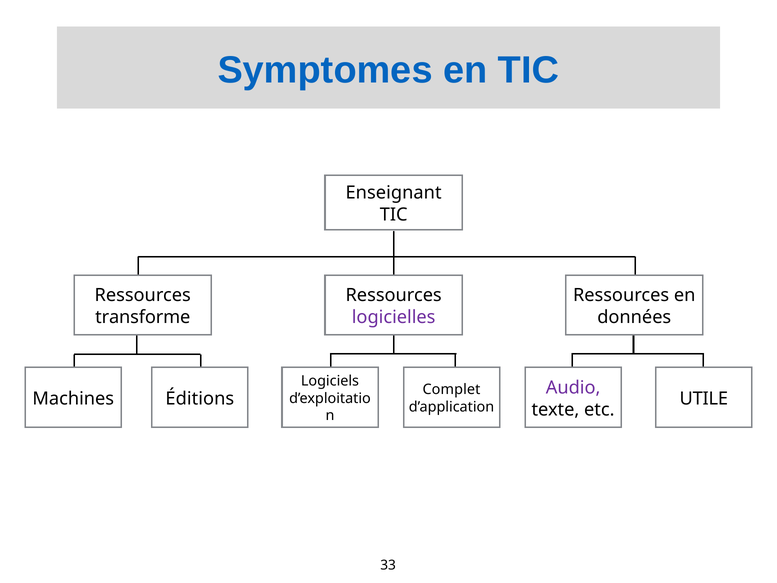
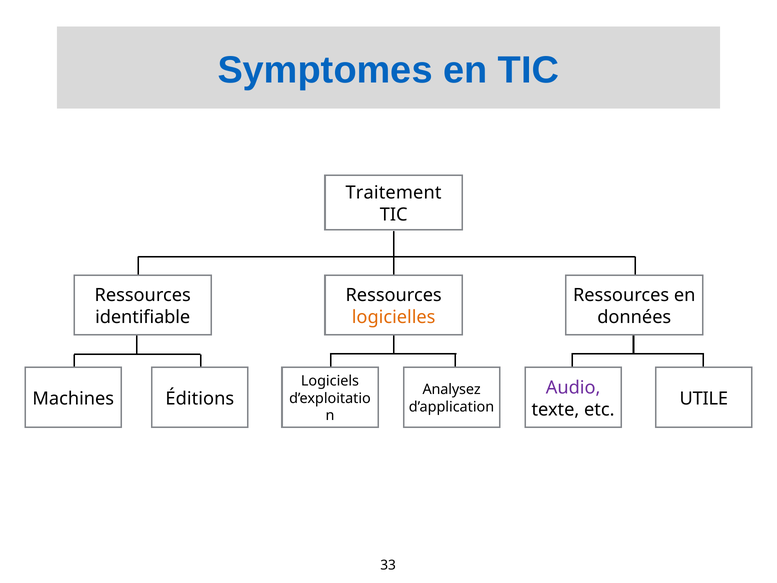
Enseignant: Enseignant -> Traitement (394, 193)
transforme: transforme -> identifiable (143, 317)
logicielles colour: purple -> orange (394, 317)
Complet: Complet -> Analysez (452, 389)
